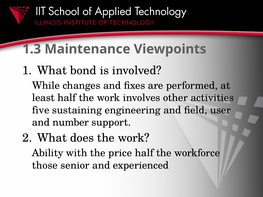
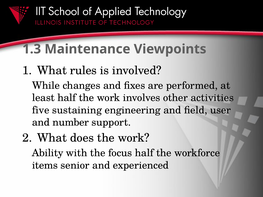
bond: bond -> rules (83, 71)
price: price -> focus (120, 153)
those: those -> items (45, 165)
